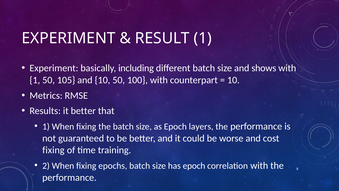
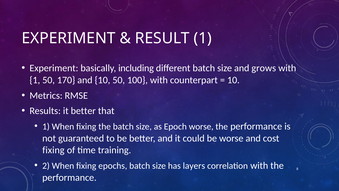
shows: shows -> grows (264, 68)
105: 105 -> 170 (66, 80)
Epoch layers: layers -> worse (201, 126)
has epoch: epoch -> layers (194, 166)
